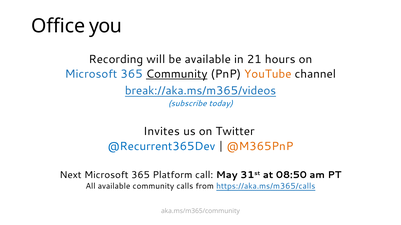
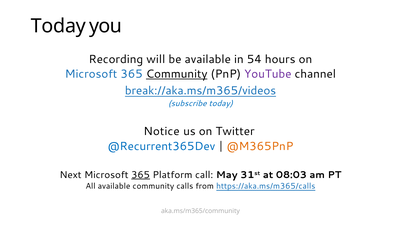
Office: Office -> Today (58, 26)
21: 21 -> 54 (254, 59)
YouTube colour: orange -> purple (268, 74)
Invites: Invites -> Notice (162, 132)
365 underline: none -> present (141, 175)
08:50: 08:50 -> 08:03 (291, 175)
